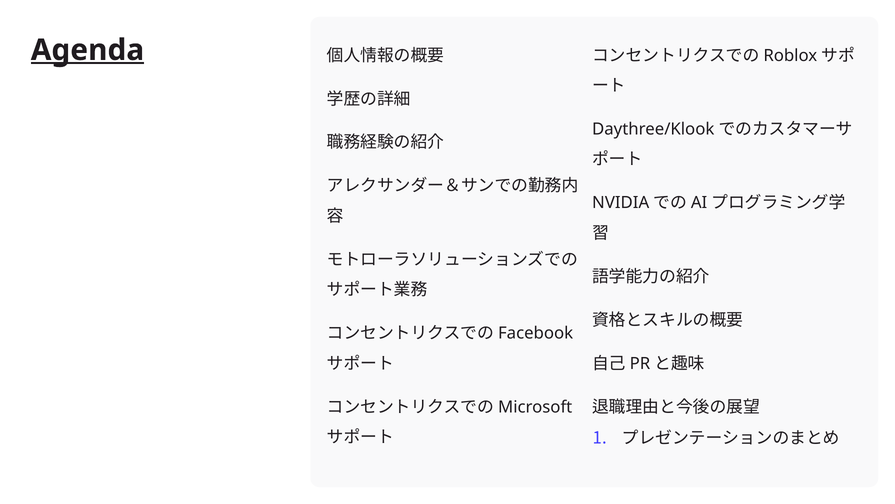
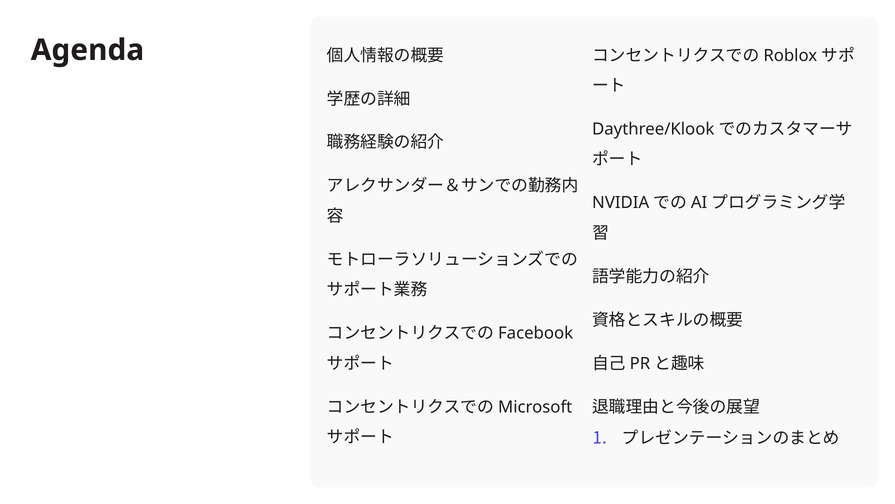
Agenda underline: present -> none (87, 50)
